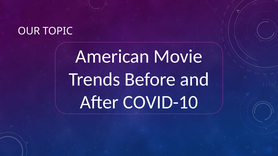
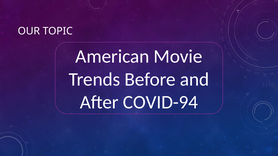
COVID-10: COVID-10 -> COVID-94 (160, 102)
